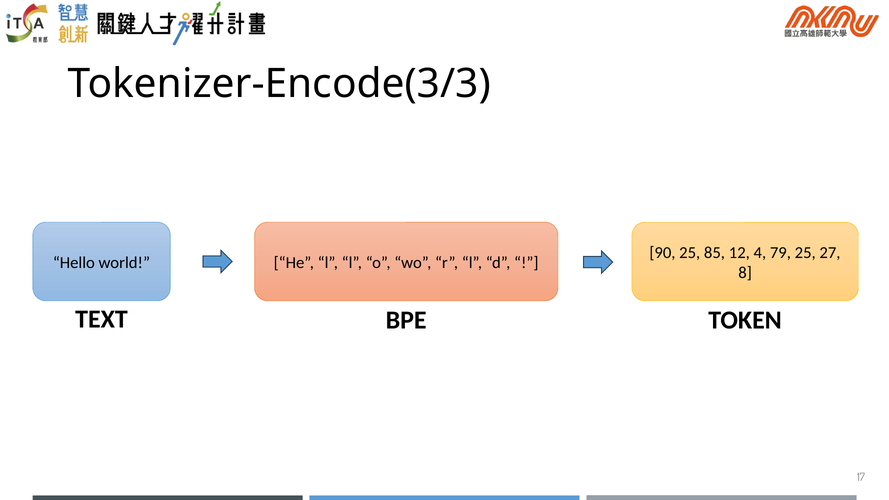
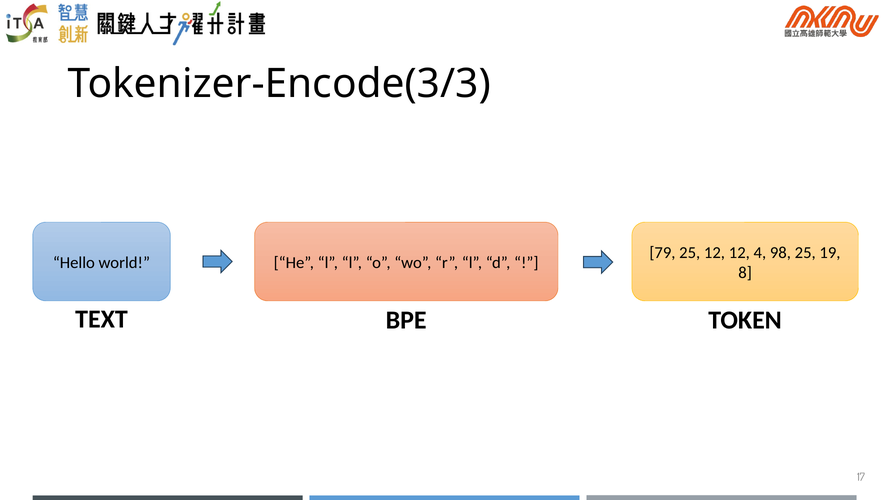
90: 90 -> 79 (662, 253)
25 85: 85 -> 12 (715, 253)
79: 79 -> 98 (780, 253)
27: 27 -> 19 (830, 253)
